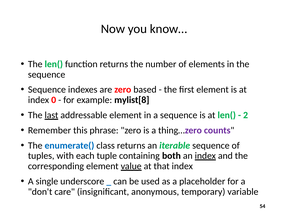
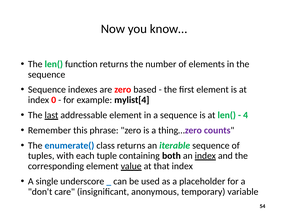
mylist[8: mylist[8 -> mylist[4 (132, 100)
2: 2 -> 4 (246, 115)
